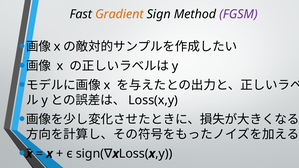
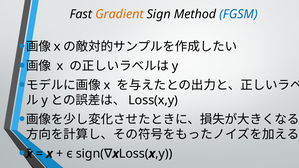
FGSM colour: purple -> blue (238, 14)
